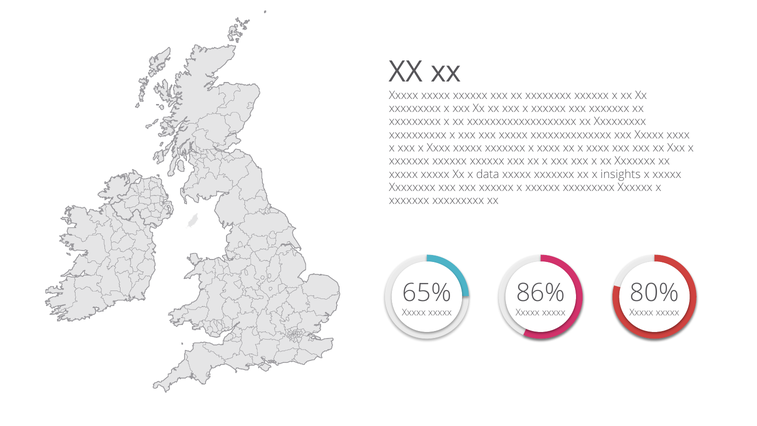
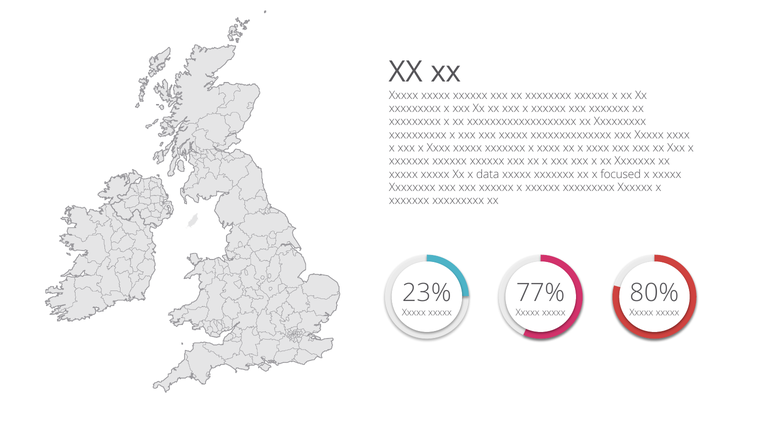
insights: insights -> focused (621, 174)
65%: 65% -> 23% (427, 293)
86%: 86% -> 77% (541, 293)
